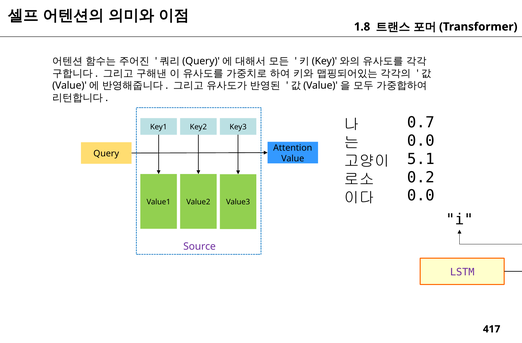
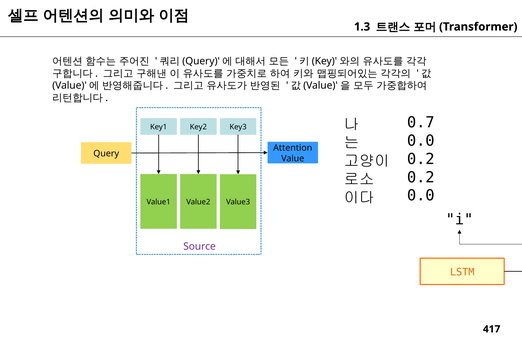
1.8: 1.8 -> 1.3 (362, 27)
5.1: 5.1 -> 0.2 (421, 159)
LSTM colour: purple -> orange (462, 272)
